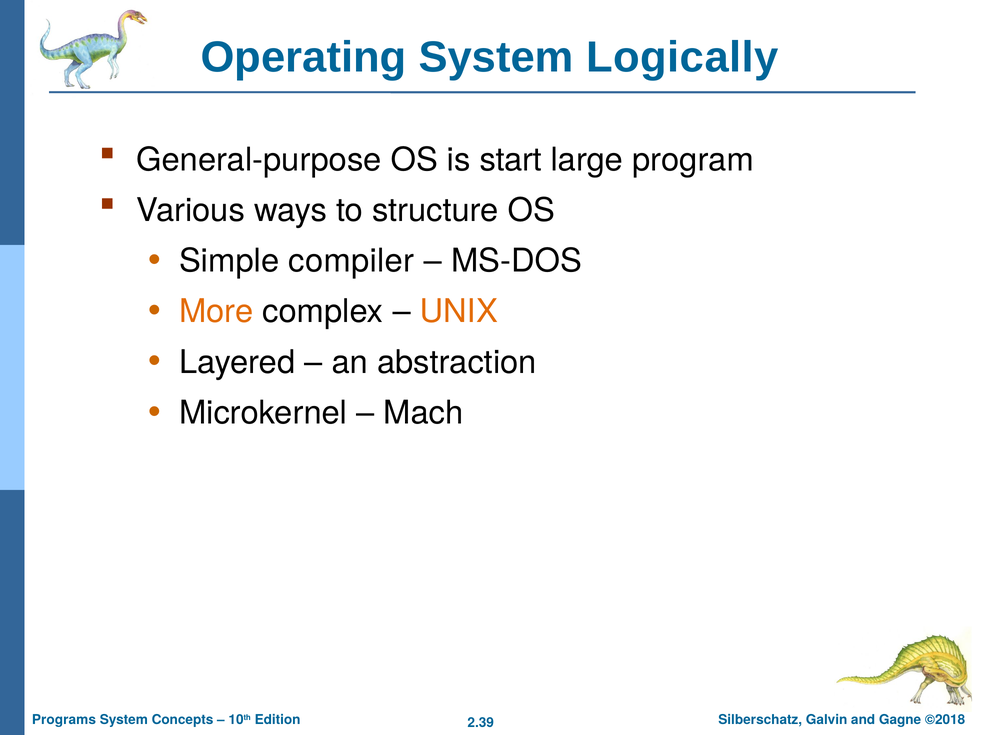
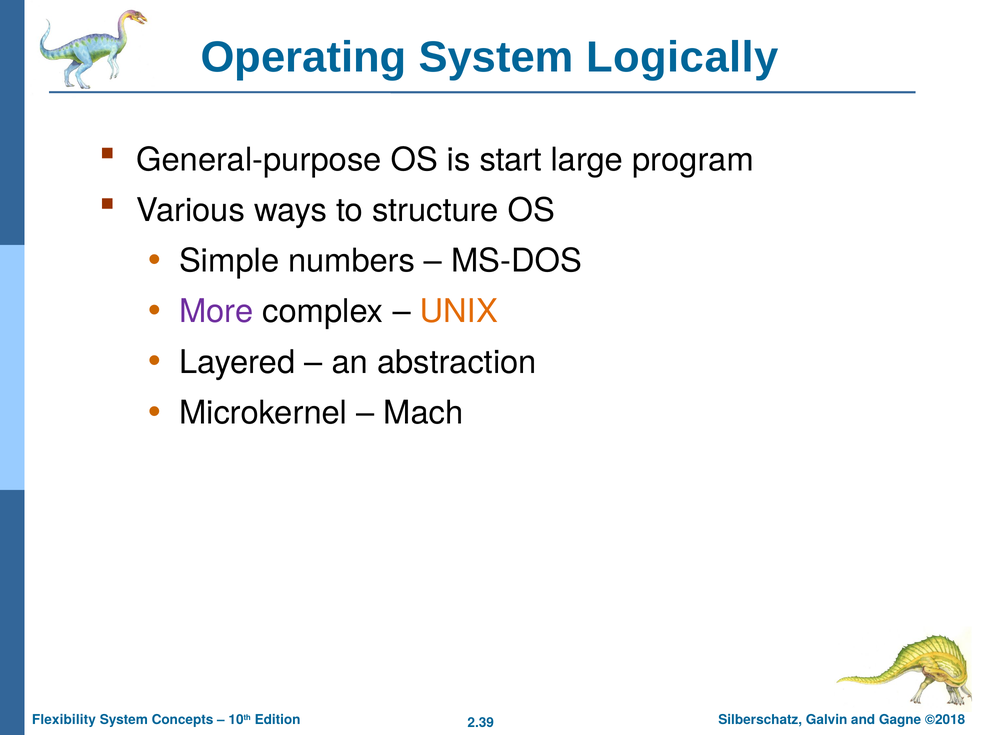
compiler: compiler -> numbers (352, 261)
More colour: orange -> purple (216, 312)
Programs: Programs -> Flexibility (64, 721)
